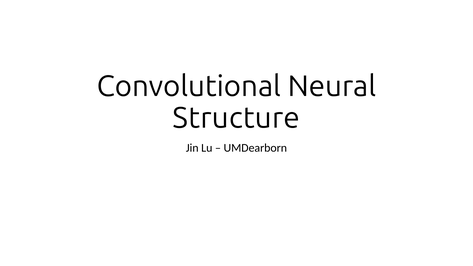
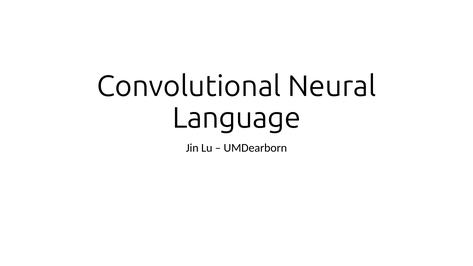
Structure: Structure -> Language (237, 118)
